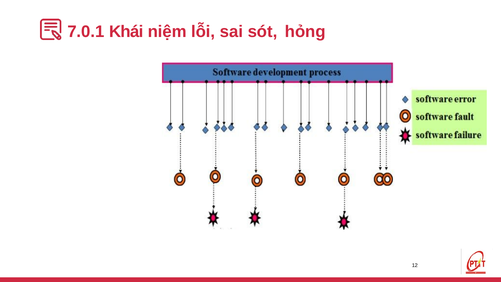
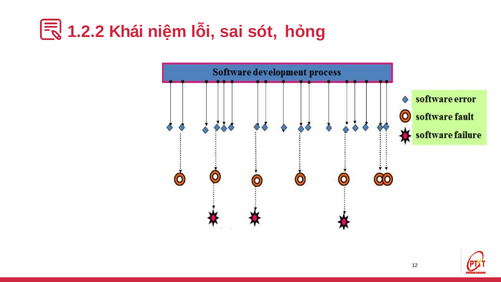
7.0.1: 7.0.1 -> 1.2.2 (86, 32)
